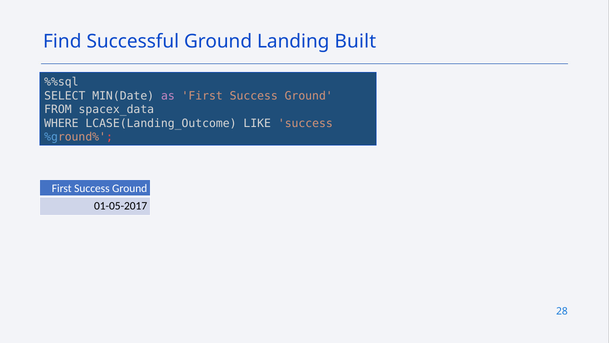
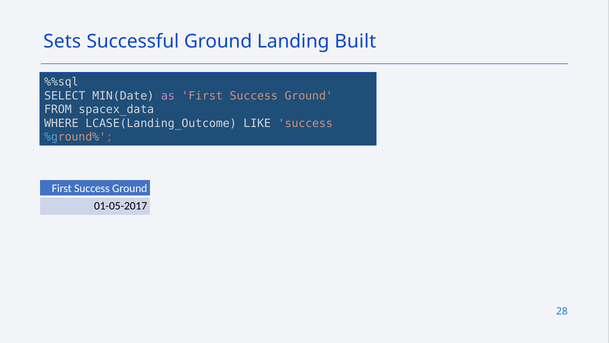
Find: Find -> Sets (62, 42)
